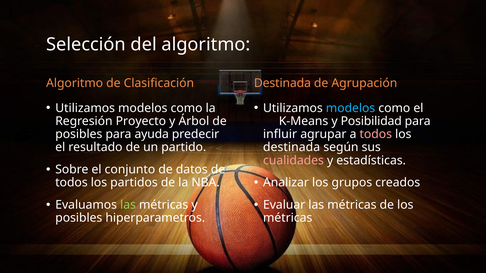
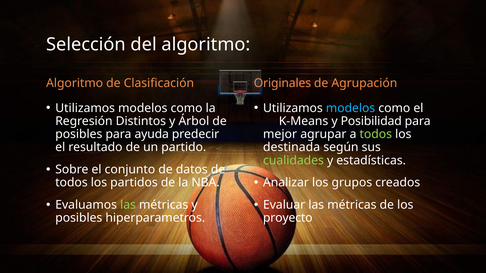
Destinada: Destinada -> Originales (282, 83)
Proyecto: Proyecto -> Distintos (141, 121)
influir: influir -> mejor (280, 134)
todos colour: pink -> light green (376, 134)
cualidades colour: pink -> light green (293, 161)
métricas: métricas -> proyecto (288, 218)
